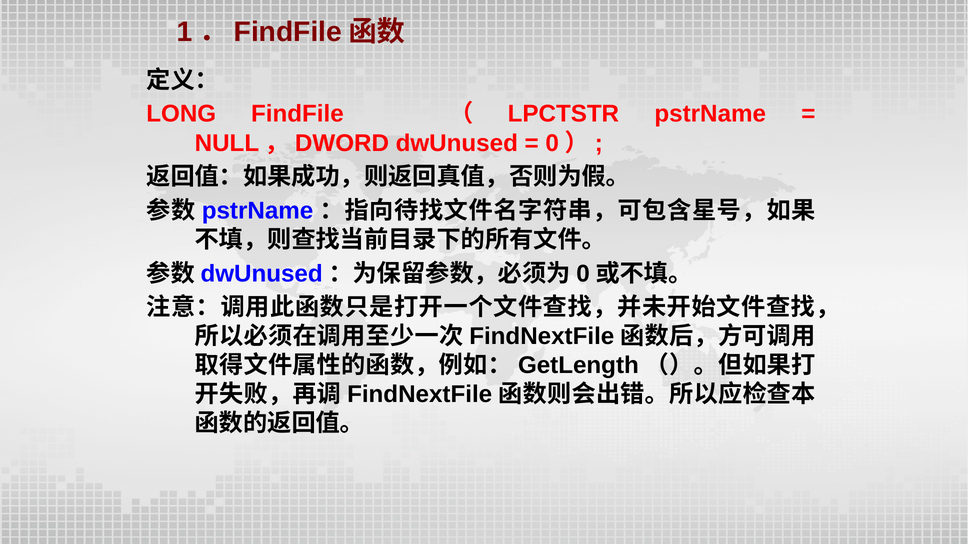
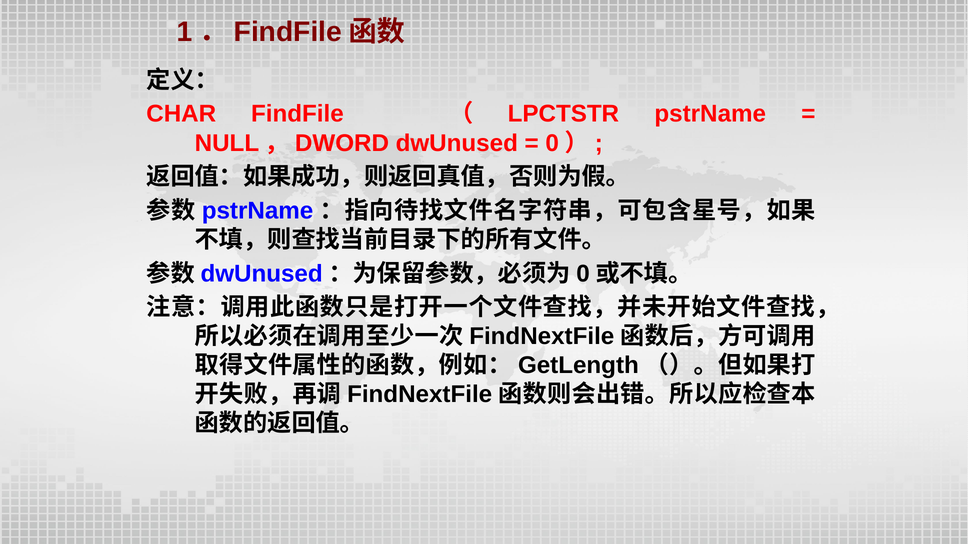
LONG: LONG -> CHAR (181, 114)
